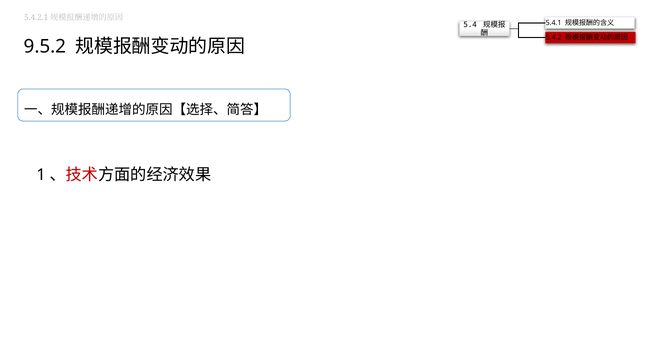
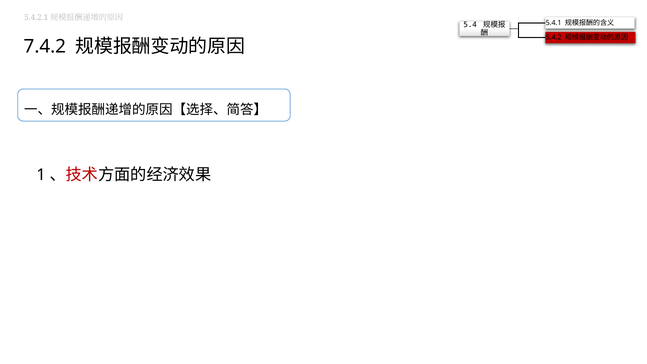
9.5.2: 9.5.2 -> 7.4.2 (45, 47)
